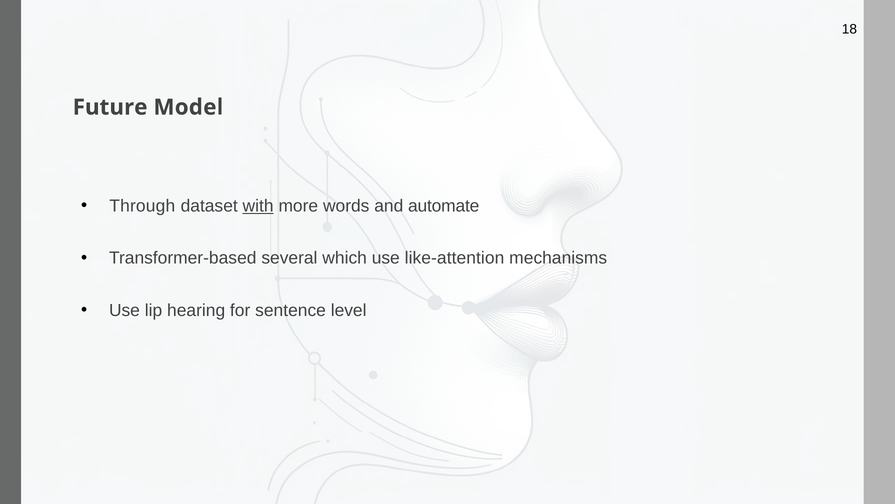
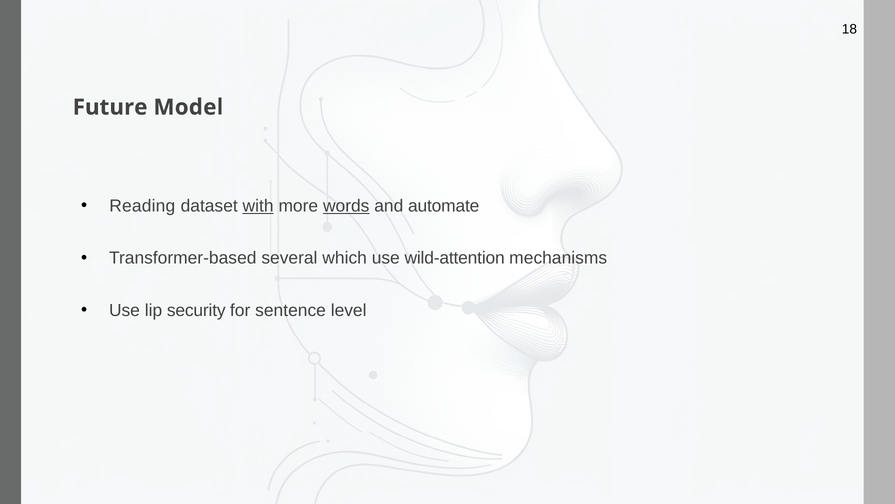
Through: Through -> Reading (142, 206)
words underline: none -> present (346, 206)
like-attention: like-attention -> wild-attention (455, 258)
hearing: hearing -> security (196, 310)
